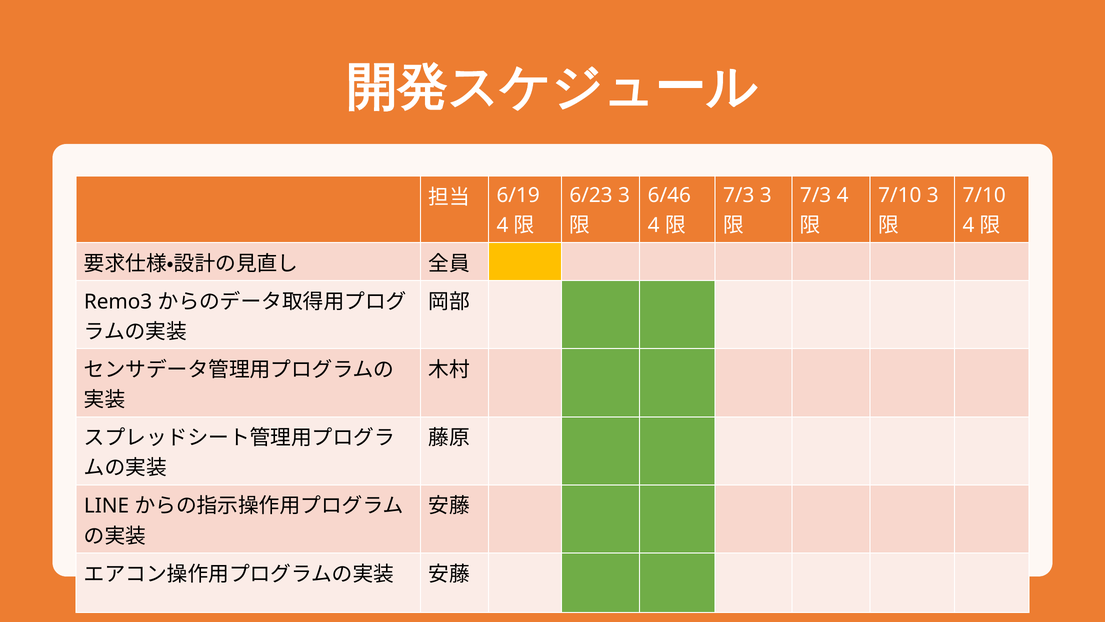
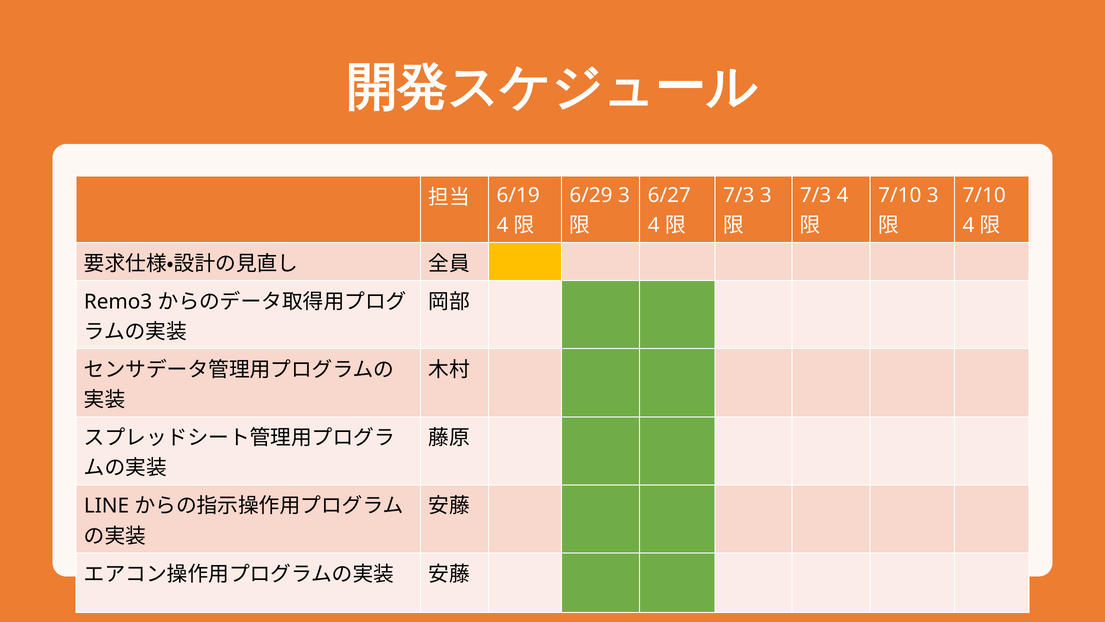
6/23: 6/23 -> 6/29 (591, 195)
6/46: 6/46 -> 6/27 (669, 195)
